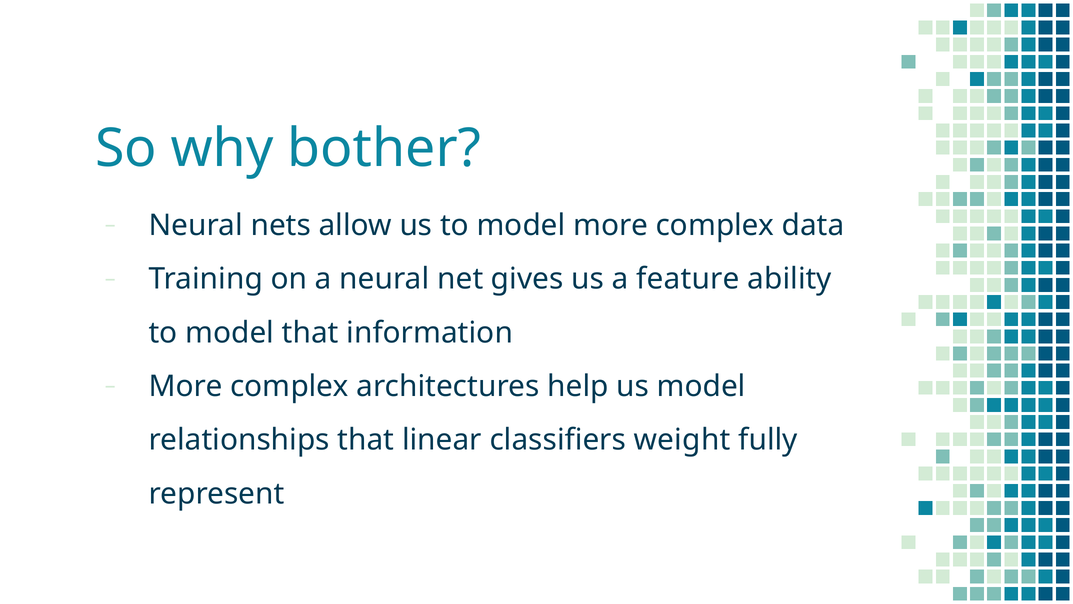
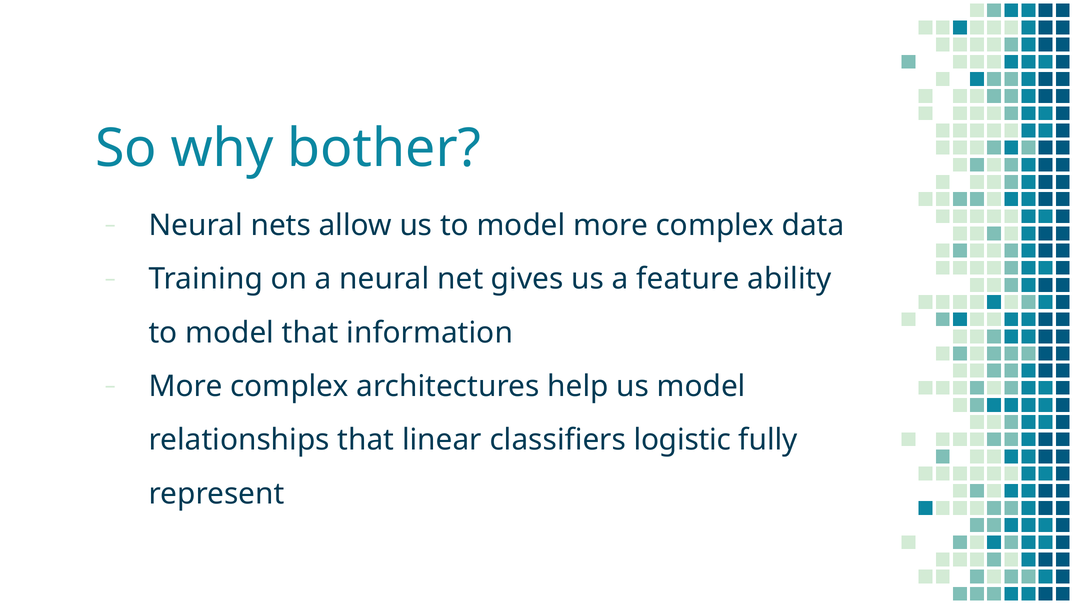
weight: weight -> logistic (682, 440)
